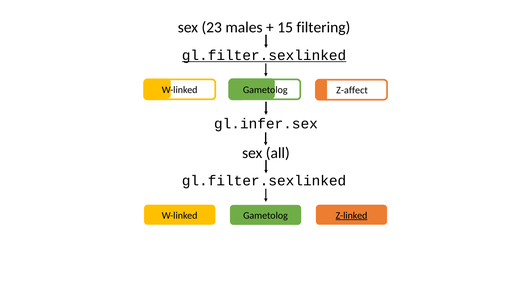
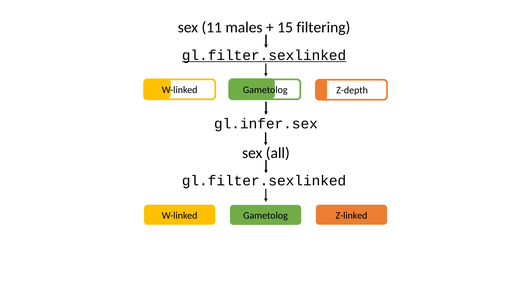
23: 23 -> 11 (212, 28)
Z-affect: Z-affect -> Z-depth (352, 90)
Z-linked underline: present -> none (351, 216)
